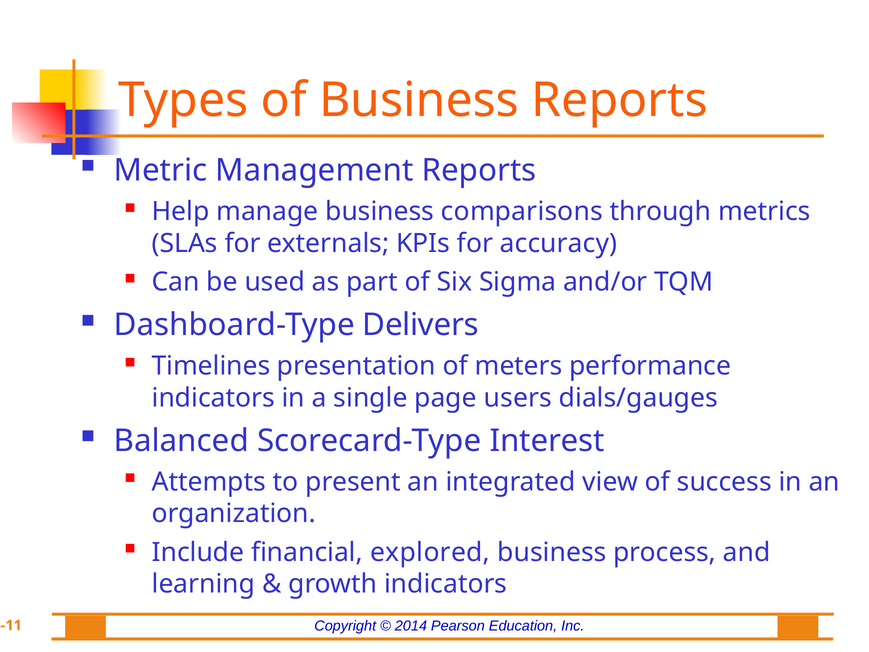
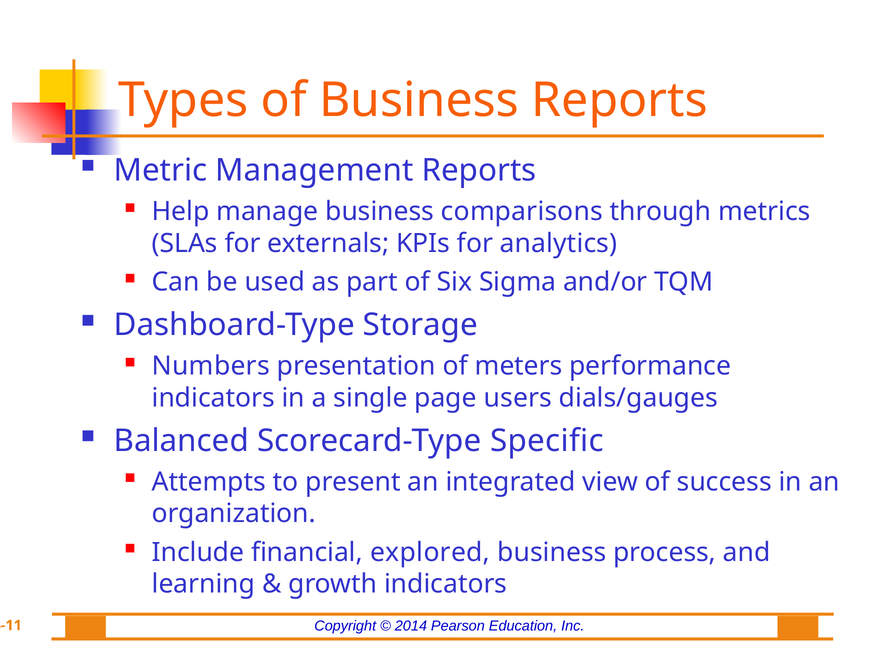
accuracy: accuracy -> analytics (559, 243)
Delivers: Delivers -> Storage (420, 325)
Timelines: Timelines -> Numbers (211, 366)
Interest: Interest -> Specific (547, 441)
